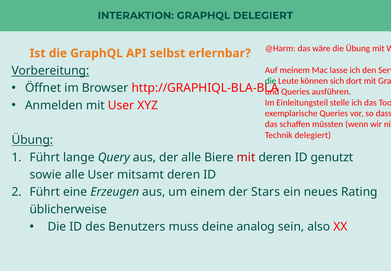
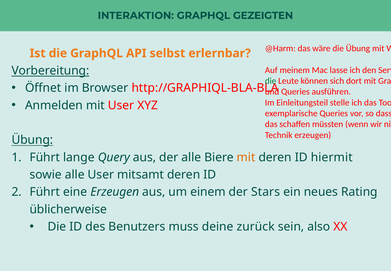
GRAPHQL DELEGIERT: DELEGIERT -> GEZEIGTEN (263, 16)
Technik delegiert: delegiert -> erzeugen (313, 135)
mit colour: red -> orange (246, 157)
genutzt: genutzt -> hiermit (332, 157)
analog: analog -> zurück (256, 226)
